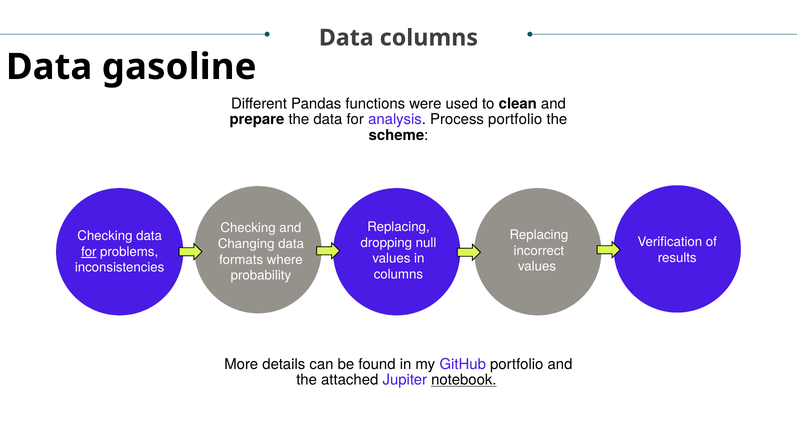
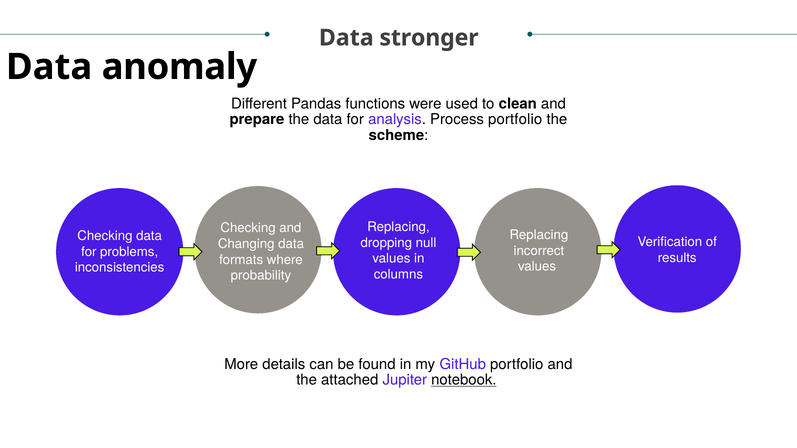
Data columns: columns -> stronger (429, 38)
gasoline: gasoline -> anomaly (179, 67)
for underline: present -> none (89, 252)
